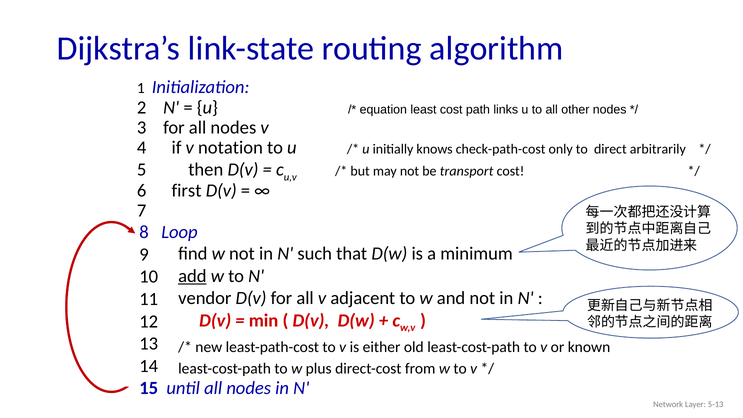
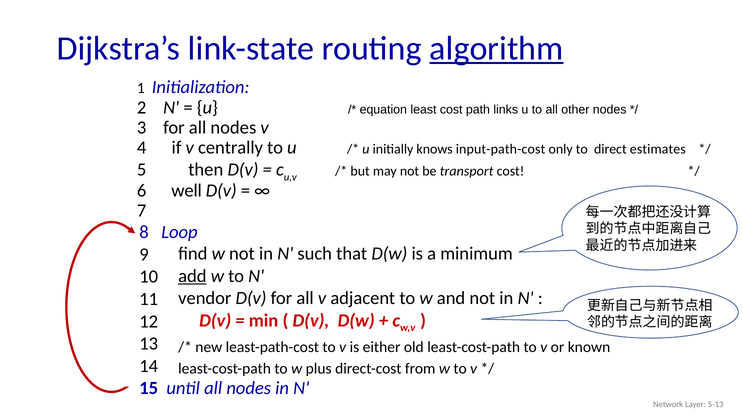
algorithm underline: none -> present (496, 48)
notation: notation -> centrally (231, 148)
check-path-cost: check-path-cost -> input-path-cost (501, 149)
arbitrarily: arbitrarily -> estimates (658, 149)
first: first -> well (187, 190)
